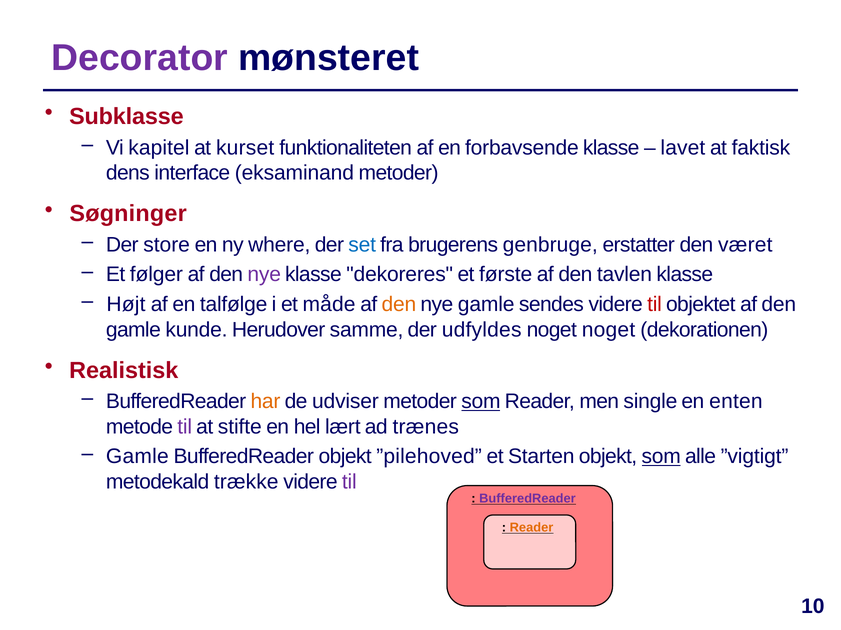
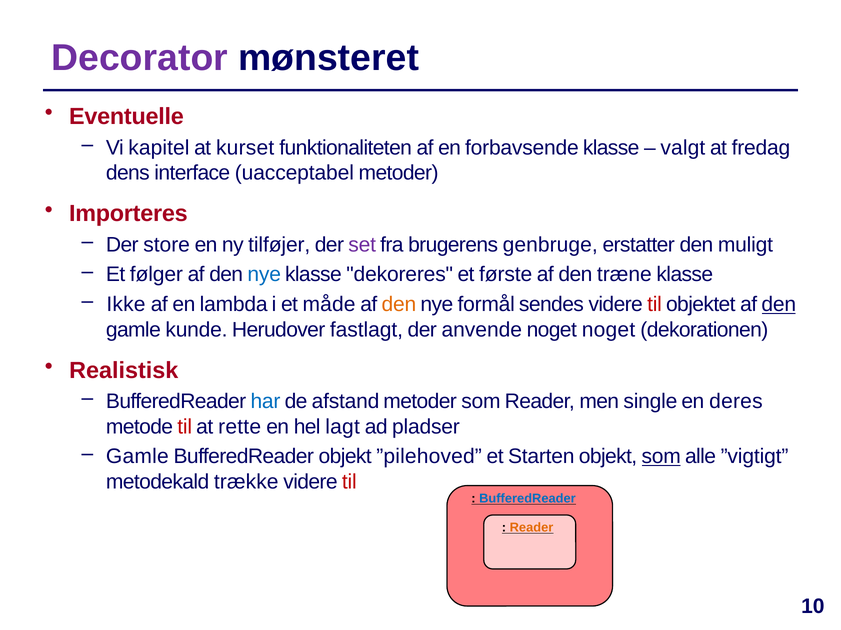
Subklasse: Subklasse -> Eventuelle (126, 117)
lavet: lavet -> valgt (683, 148)
faktisk: faktisk -> fredag (761, 148)
eksaminand: eksaminand -> uacceptabel (294, 173)
Søgninger: Søgninger -> Importeres (128, 214)
where: where -> tilføjer (279, 245)
set colour: blue -> purple (362, 245)
været: været -> muligt (745, 245)
nye colour: purple -> blue (264, 275)
tavlen: tavlen -> træne (624, 275)
Højt: Højt -> Ikke (126, 305)
talfølge: talfølge -> lambda (234, 305)
nye gamle: gamle -> formål (486, 305)
den underline: none -> present (779, 305)
samme: samme -> fastlagt (366, 330)
udfyldes: udfyldes -> anvende (482, 330)
har colour: orange -> blue (265, 402)
udviser: udviser -> afstand (345, 402)
som underline: present -> none (481, 402)
enten: enten -> deres (736, 402)
til colour: purple -> red (185, 427)
stifte: stifte -> rette (240, 427)
lært: lært -> lagt (343, 427)
trænes: trænes -> pladser (426, 427)
til colour: purple -> red (349, 482)
BufferedReader colour: purple -> blue (527, 499)
